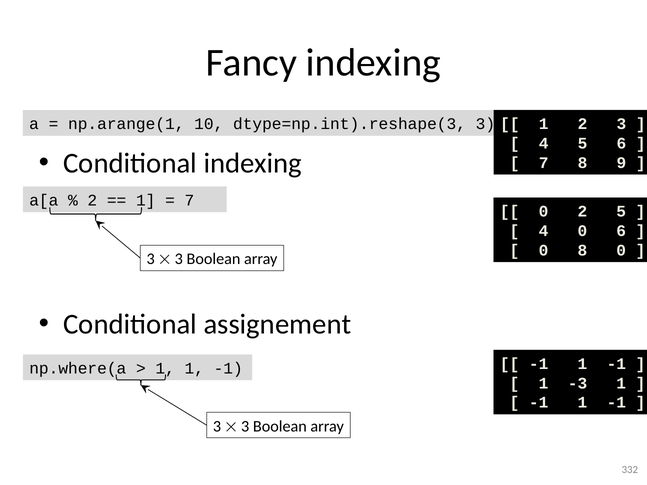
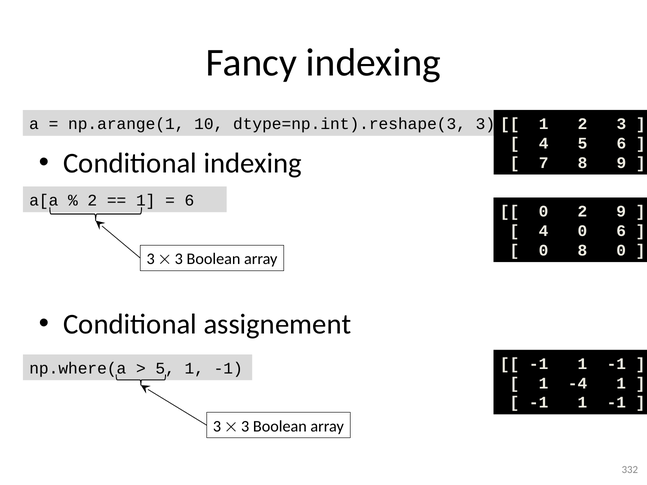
7: 7 -> 6 (189, 201)
2 5: 5 -> 9 (621, 212)
1: 1 -> 5 (165, 369)
-3: -3 -> -4 (578, 383)
